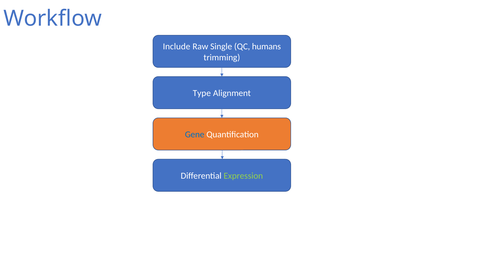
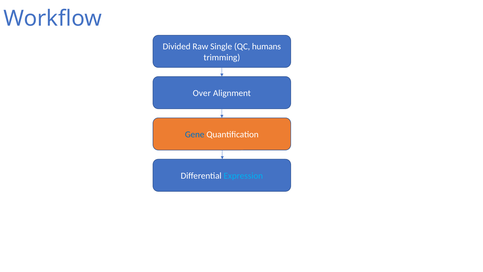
Include: Include -> Divided (177, 46)
Type: Type -> Over (202, 93)
Expression colour: light green -> light blue (243, 176)
